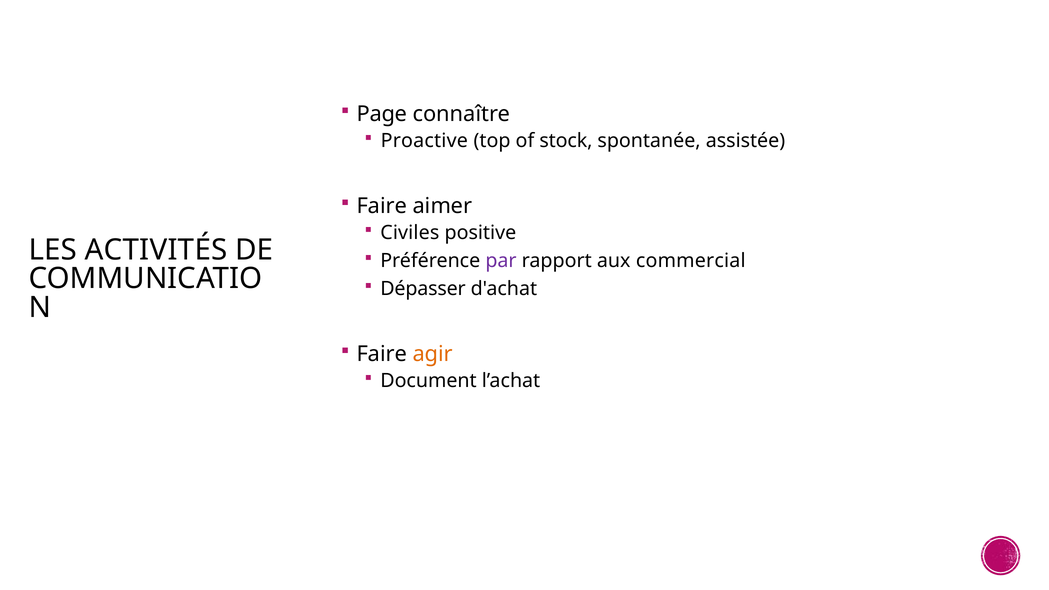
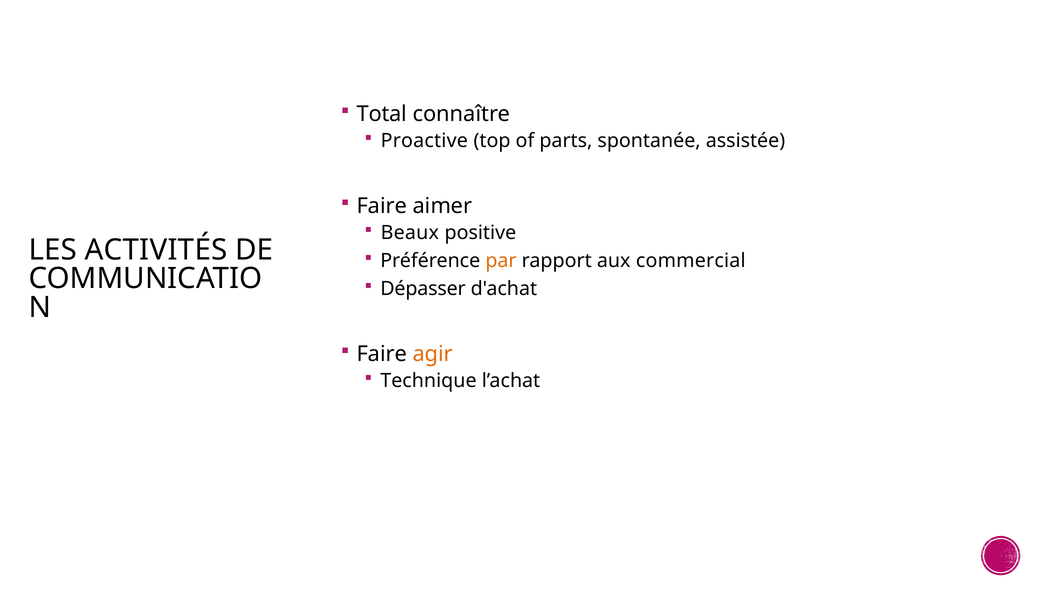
Page: Page -> Total (382, 114)
stock: stock -> parts (566, 141)
Civiles: Civiles -> Beaux (410, 233)
par colour: purple -> orange (501, 261)
Document: Document -> Technique (428, 381)
